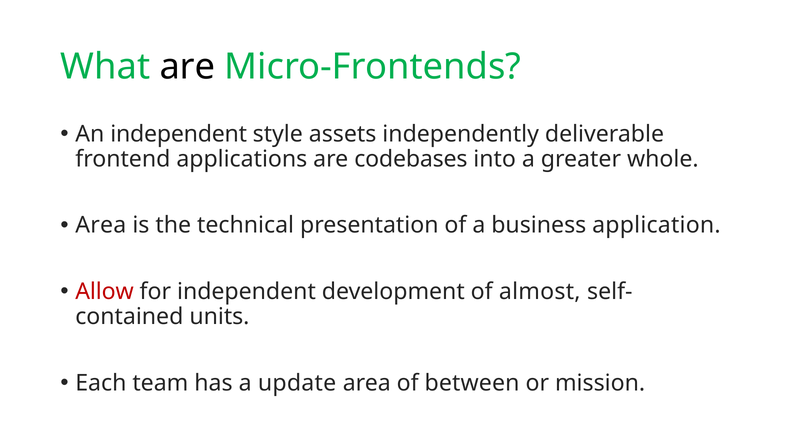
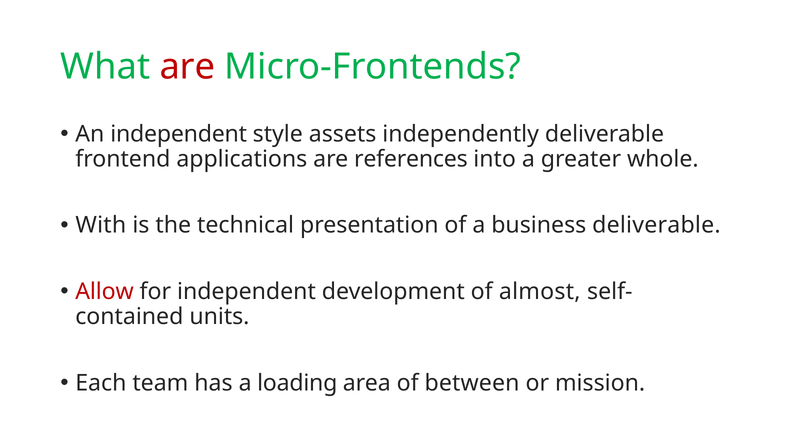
are colour: black -> red (187, 67)
codebases: codebases -> references (411, 159)
Area: Area -> With (101, 225)
business application: application -> deliverable (656, 225)
update: update -> loading (297, 383)
